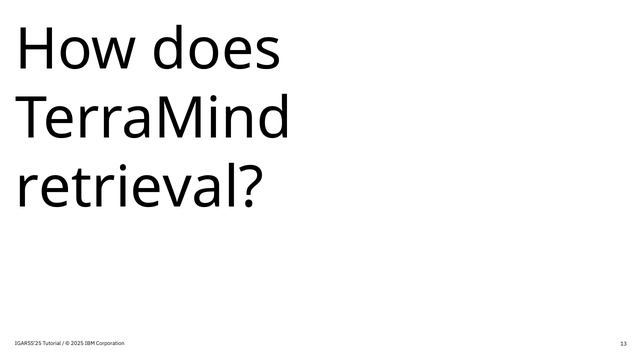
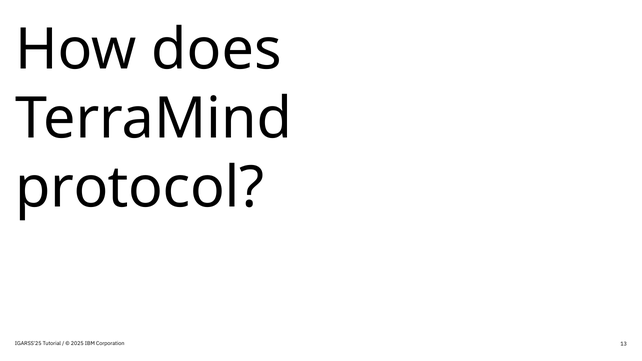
retrieval: retrieval -> protocol (140, 188)
